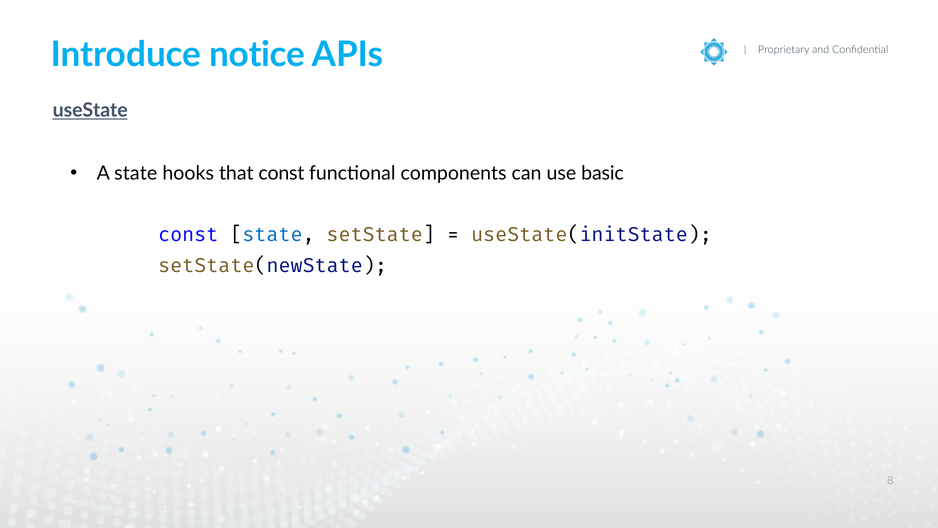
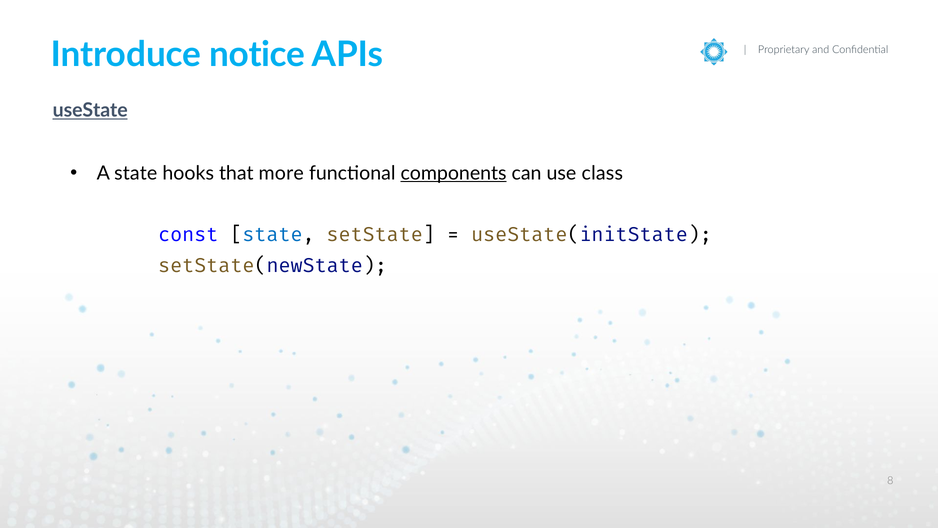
that const: const -> more (281, 173)
components underline: none -> present (454, 173)
basic: basic -> class (602, 173)
